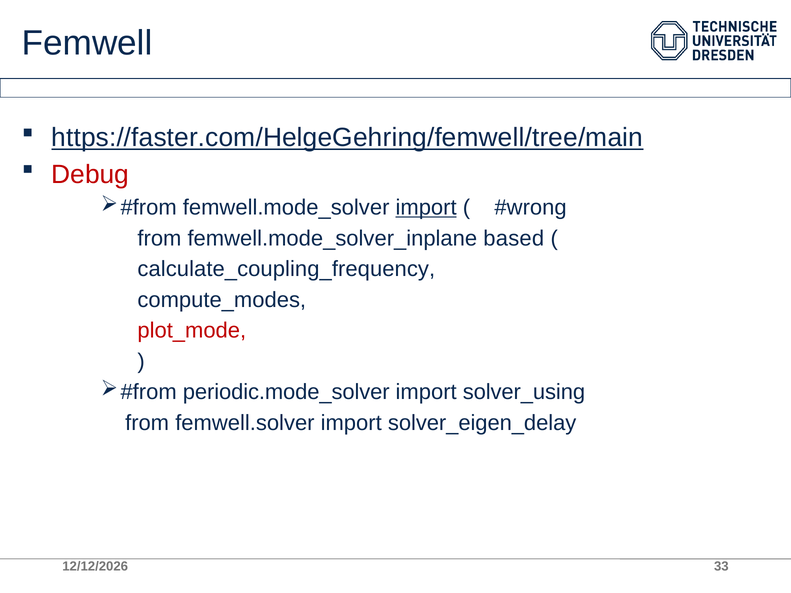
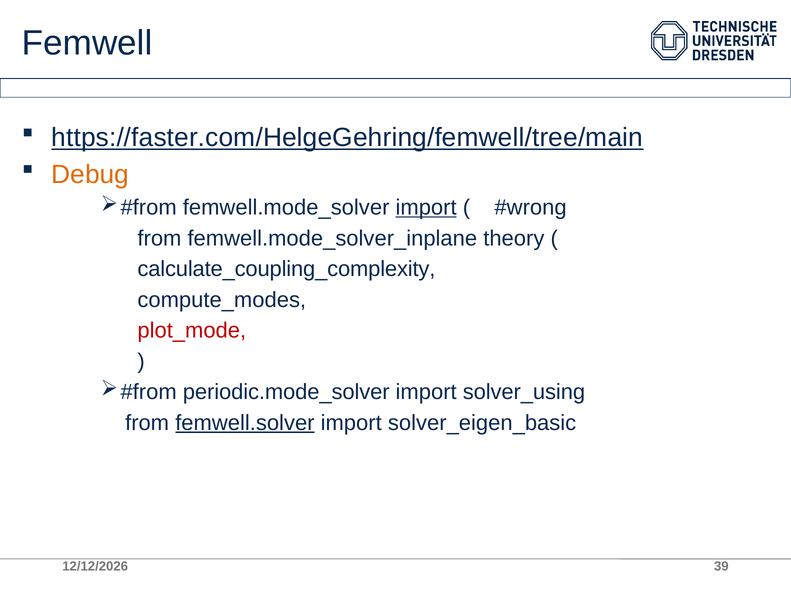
Debug colour: red -> orange (90, 175)
based: based -> theory (514, 238)
calculate_coupling_frequency: calculate_coupling_frequency -> calculate_coupling_complexity (286, 269)
femwell.solver underline: none -> present (245, 423)
solver_eigen_delay: solver_eigen_delay -> solver_eigen_basic (482, 423)
33: 33 -> 39 (721, 567)
